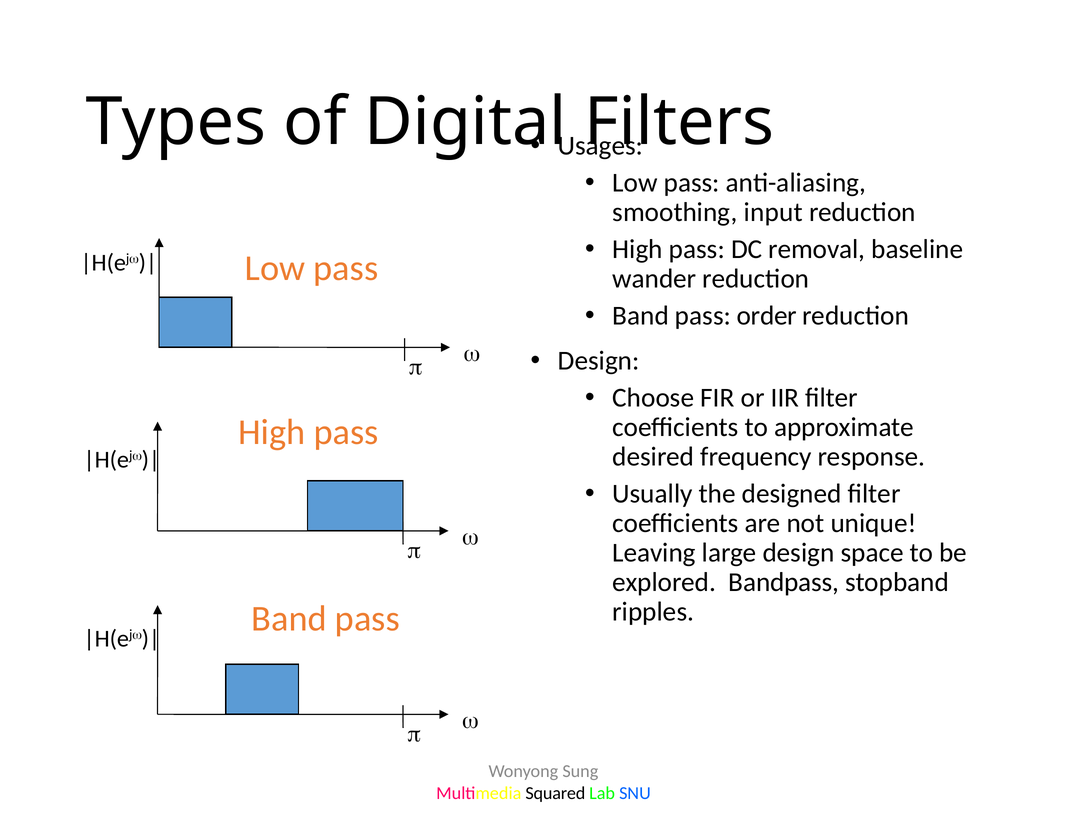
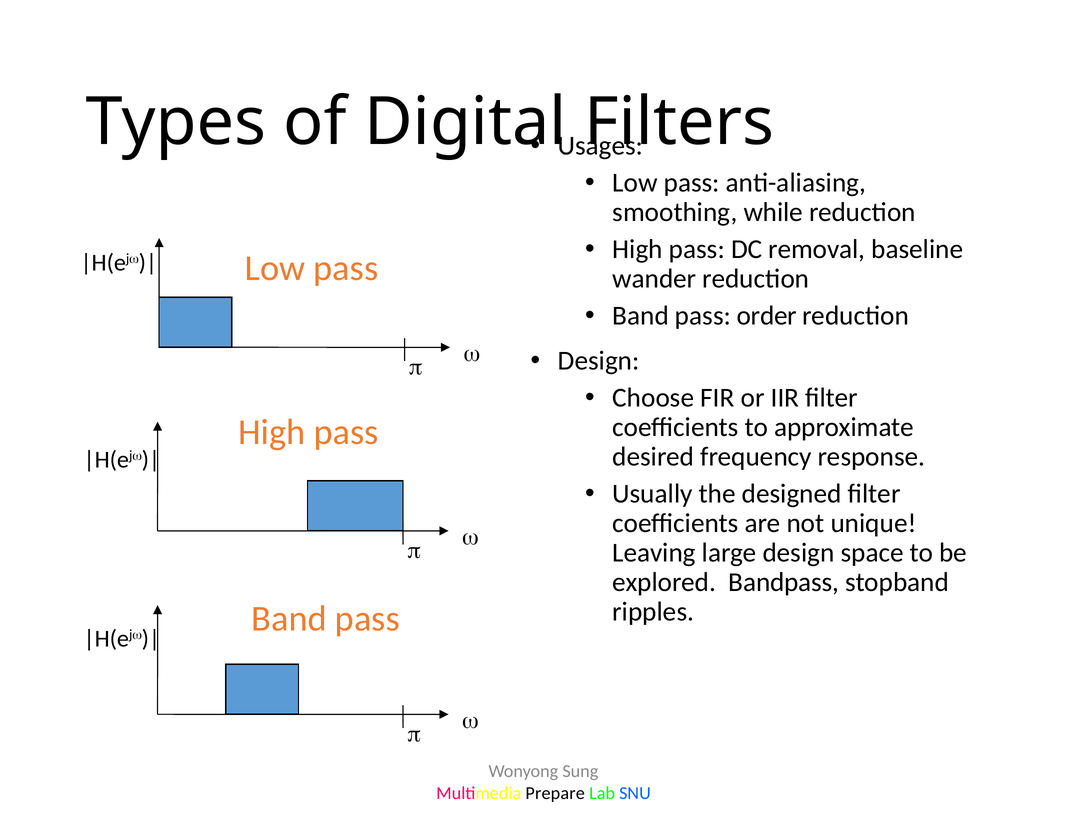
input: input -> while (773, 212)
Squared: Squared -> Prepare (555, 792)
